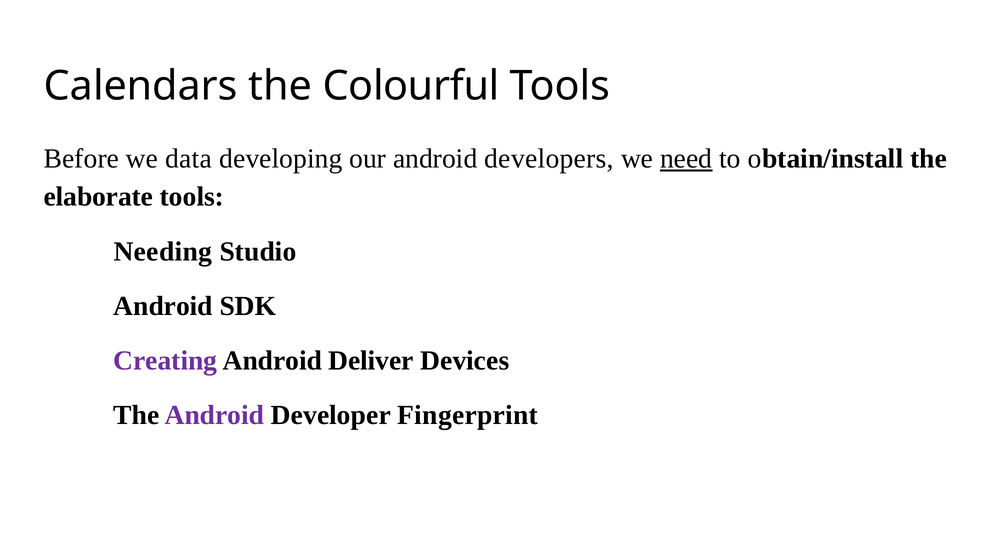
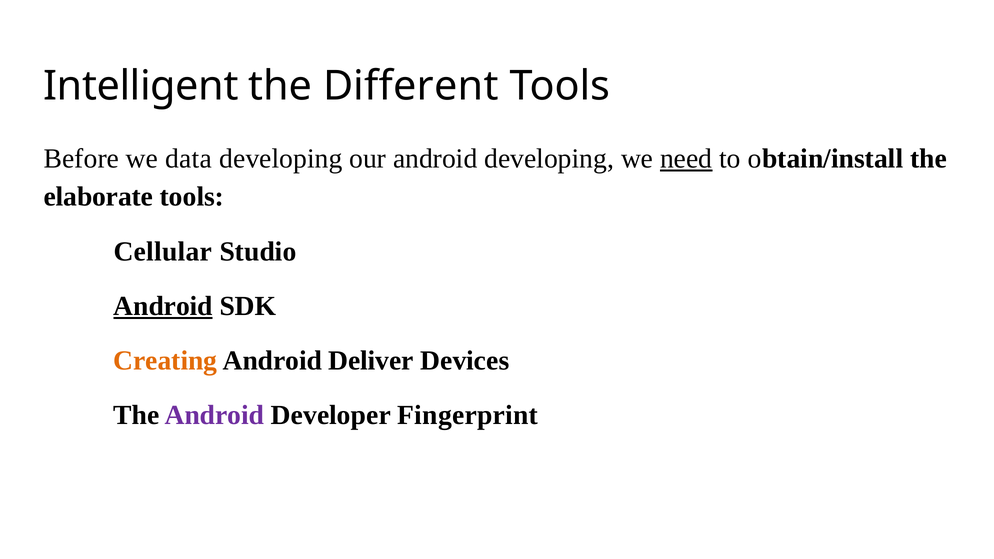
Calendars: Calendars -> Intelligent (141, 86)
Colourful: Colourful -> Different (411, 86)
android developers: developers -> developing (549, 159)
Needing: Needing -> Cellular (163, 251)
Android underline: none -> present (163, 306)
Creating colour: purple -> orange (165, 361)
